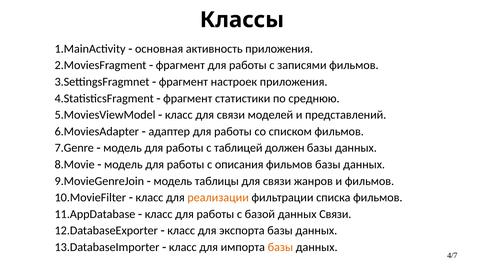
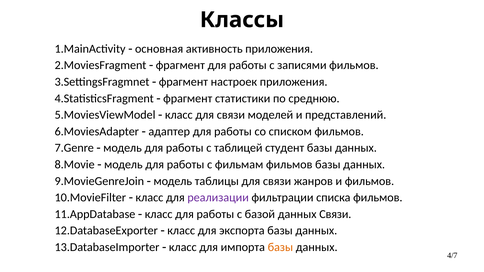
должен: должен -> студент (285, 148)
описания: описания -> фильмам (239, 165)
реализации colour: orange -> purple (218, 198)
